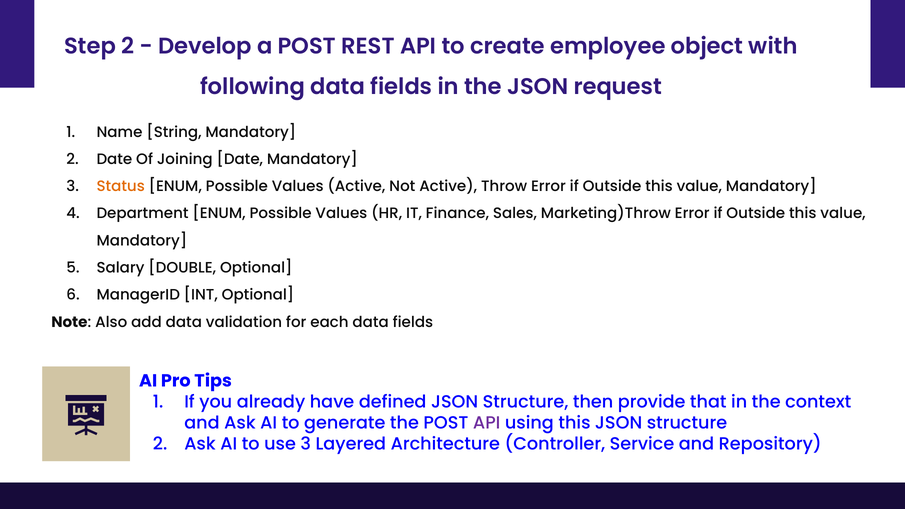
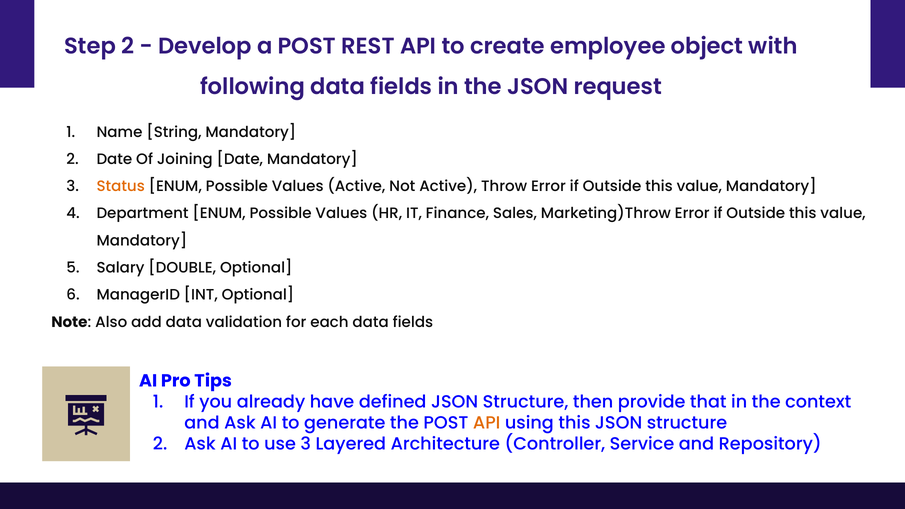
API colour: purple -> orange (487, 423)
